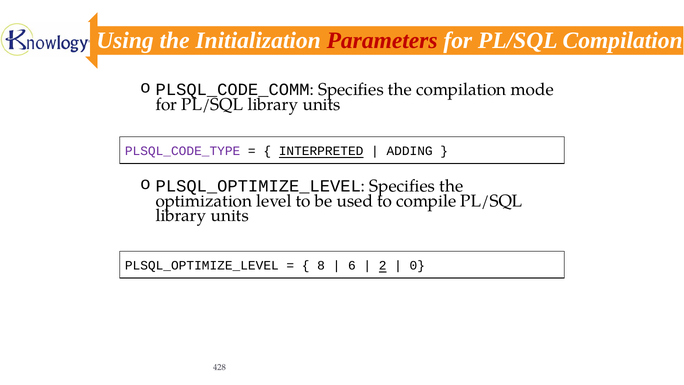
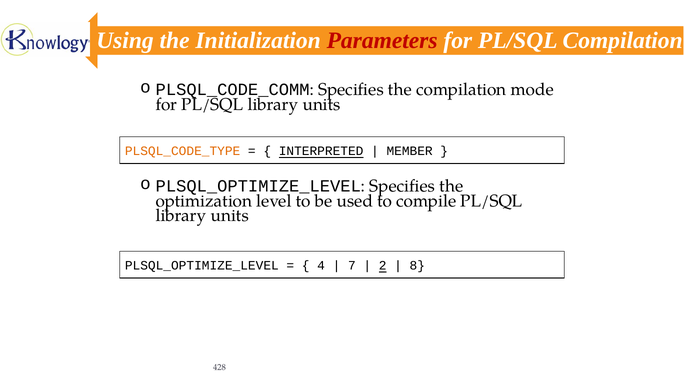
PLSQL_CODE_TYPE colour: purple -> orange (183, 151)
ADDING: ADDING -> MEMBER (410, 151)
8: 8 -> 4 (321, 265)
6: 6 -> 7 (352, 265)
0: 0 -> 8 (417, 265)
